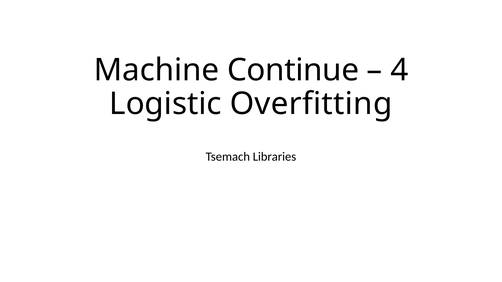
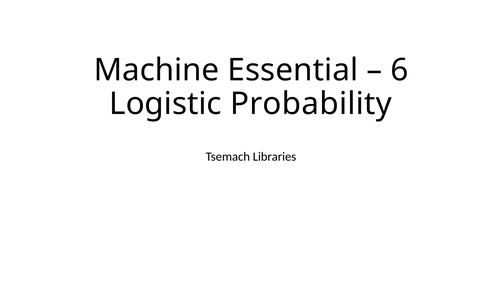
Continue: Continue -> Essential (293, 70)
4: 4 -> 6 (399, 70)
Overfitting: Overfitting -> Probability (311, 104)
